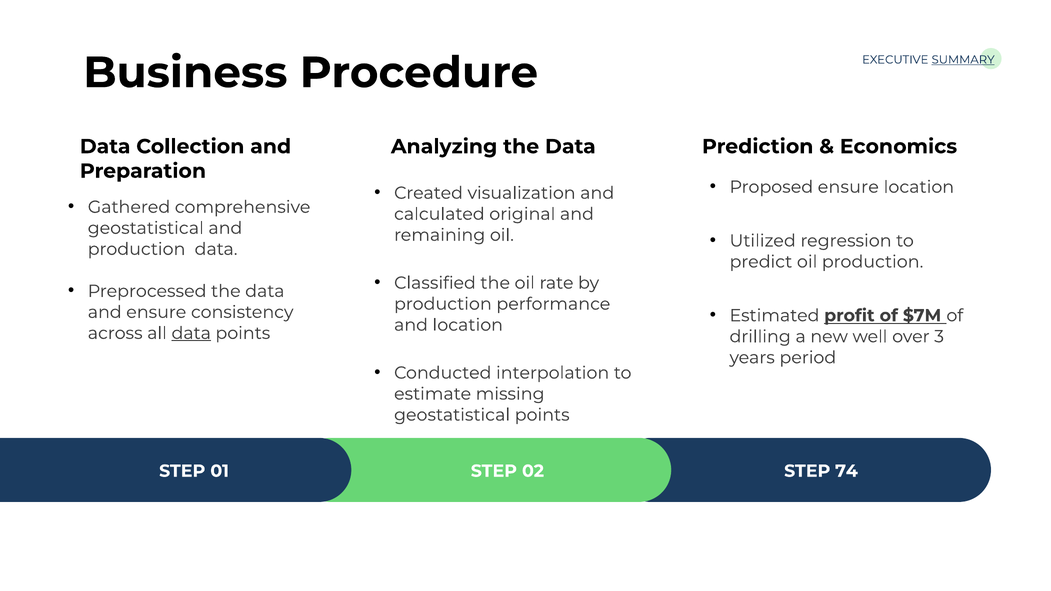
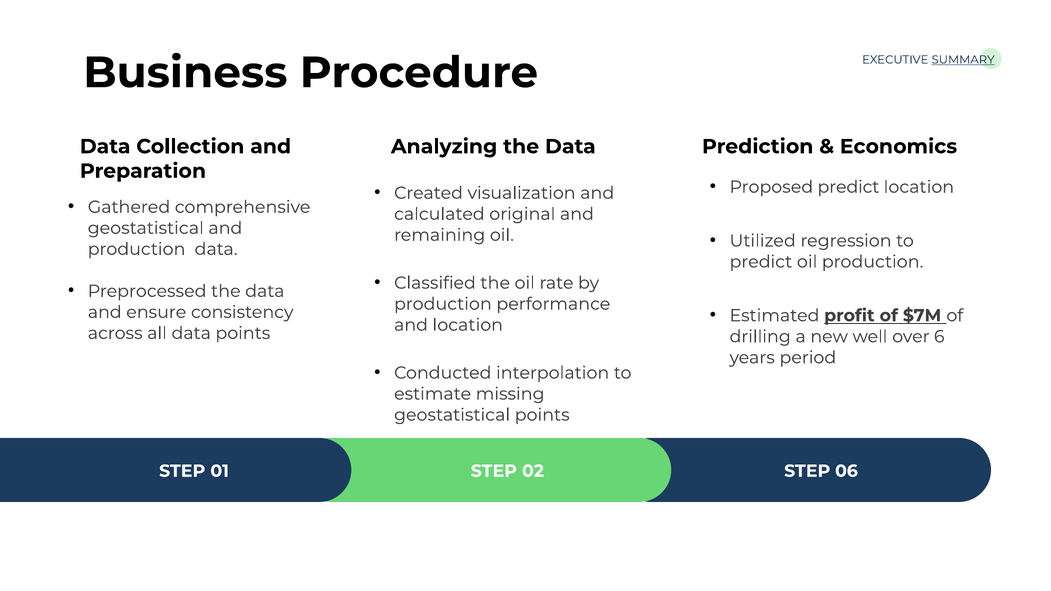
Proposed ensure: ensure -> predict (848, 187)
data underline: present -> none (191, 333)
3: 3 -> 6 (939, 337)
74: 74 -> 06 (846, 471)
